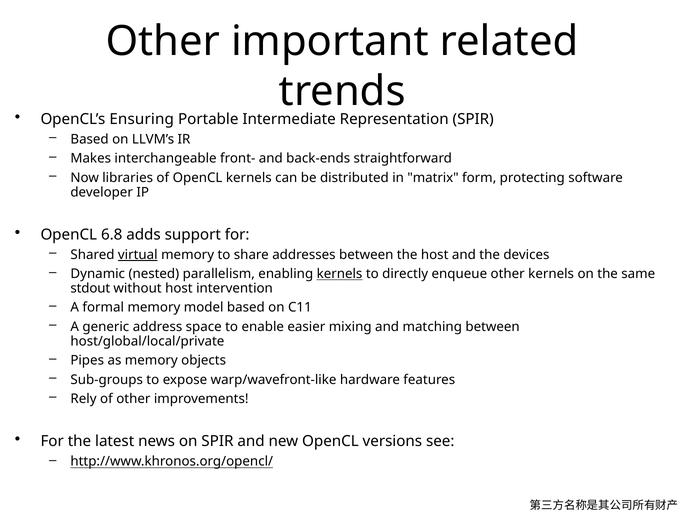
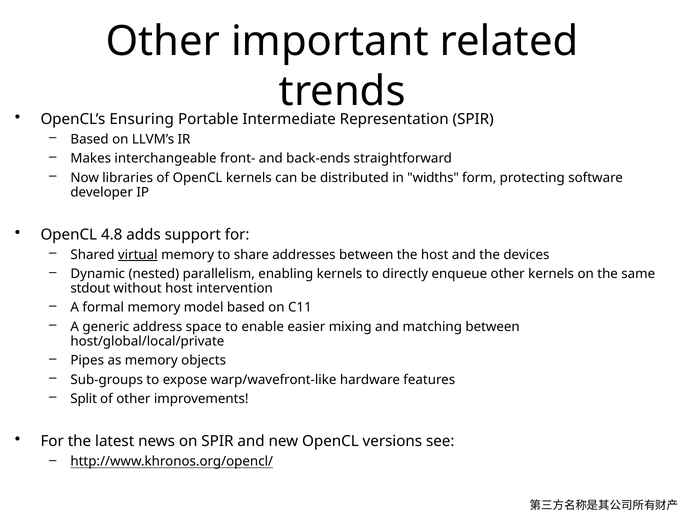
matrix: matrix -> widths (433, 178)
6.8: 6.8 -> 4.8 (112, 235)
kernels underline: present -> none (340, 274)
Rely: Rely -> Split (84, 399)
